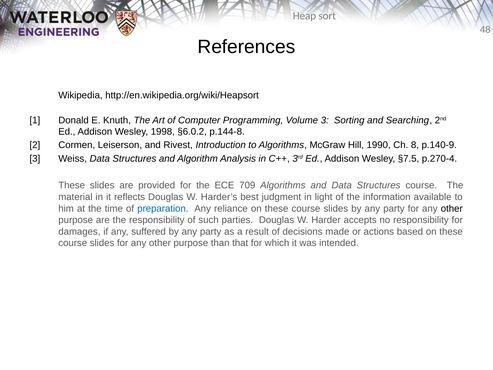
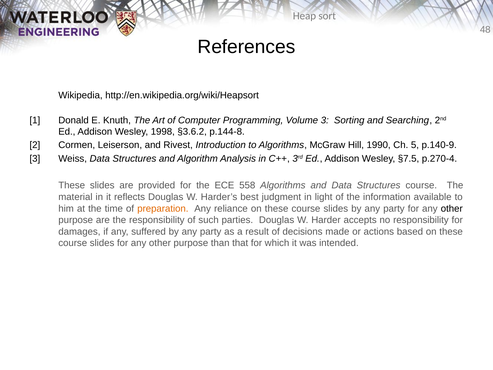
§6.0.2: §6.0.2 -> §3.6.2 (192, 132)
8: 8 -> 5 (415, 145)
709: 709 -> 558 (247, 185)
preparation colour: blue -> orange (163, 208)
